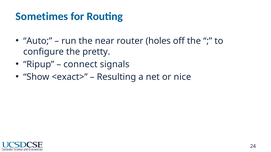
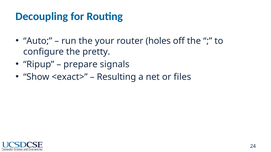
Sometimes: Sometimes -> Decoupling (42, 16)
near: near -> your (105, 41)
connect: connect -> prepare (80, 64)
nice: nice -> files (182, 77)
